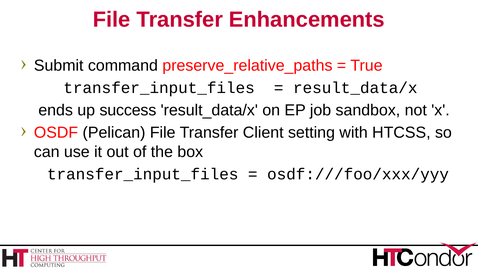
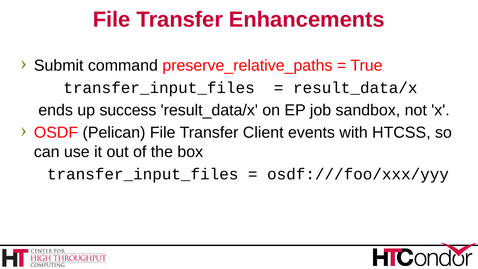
setting: setting -> events (311, 133)
